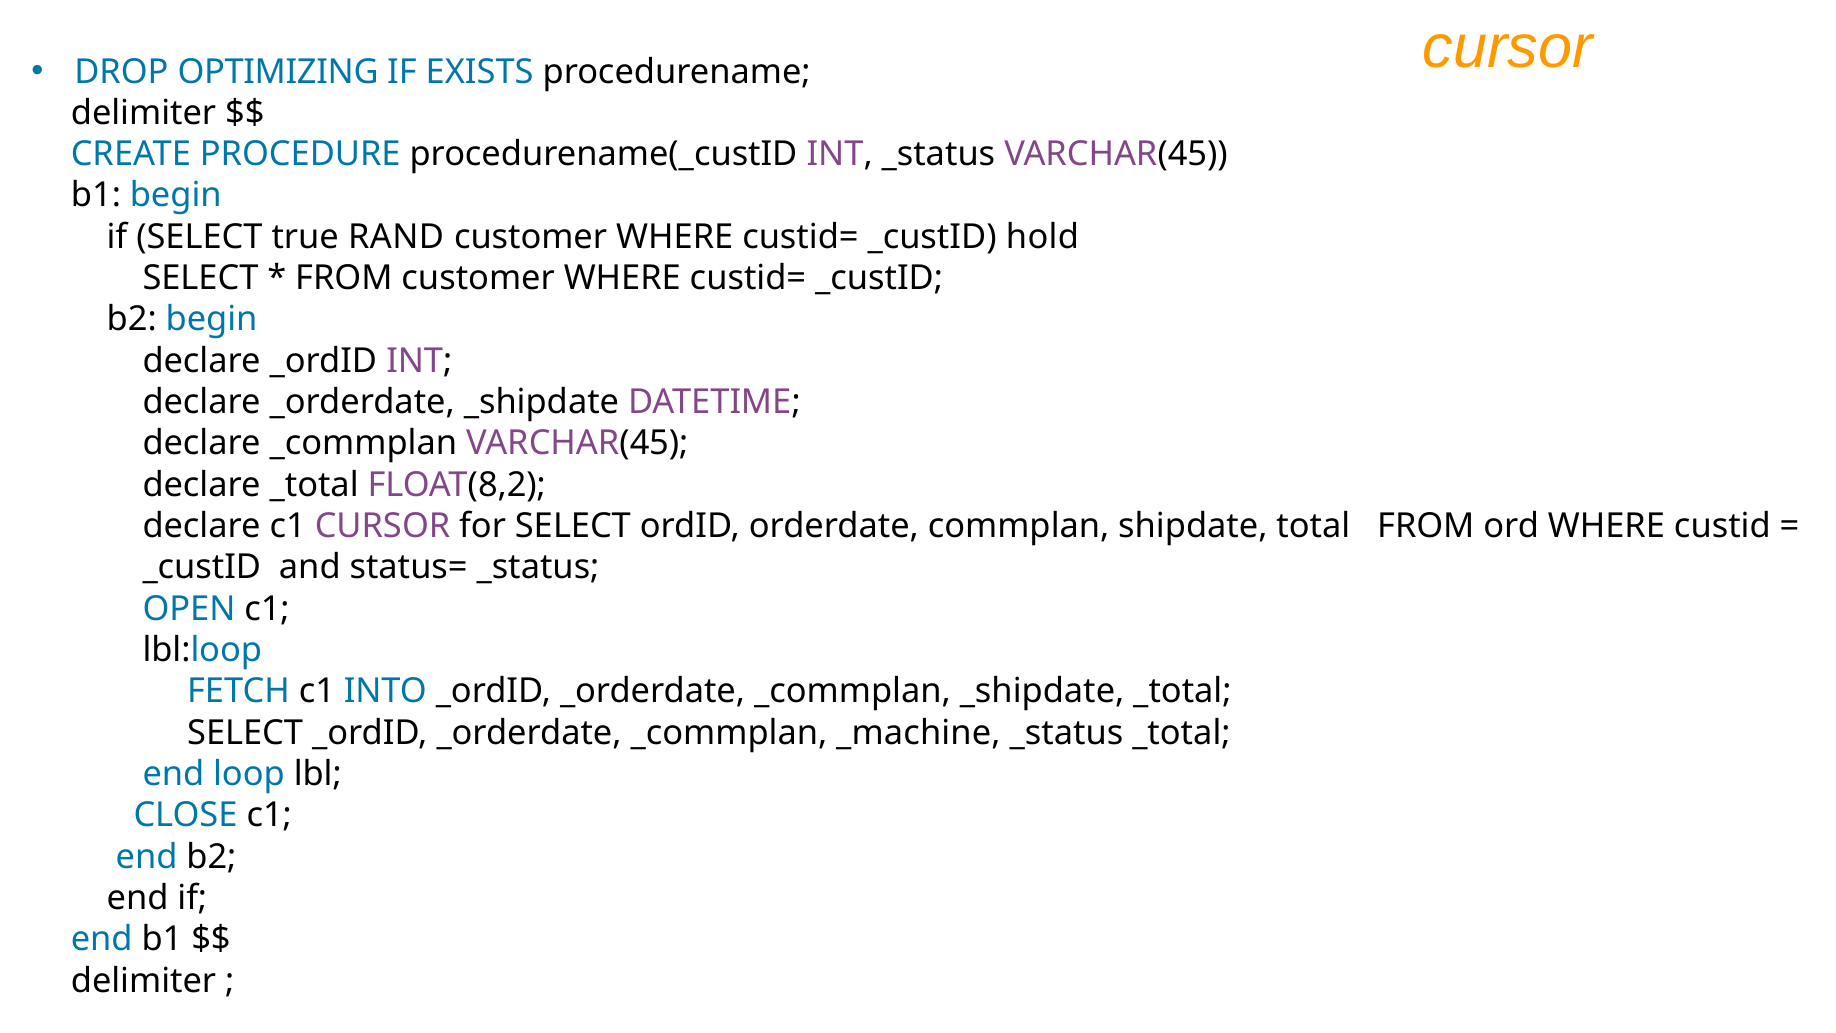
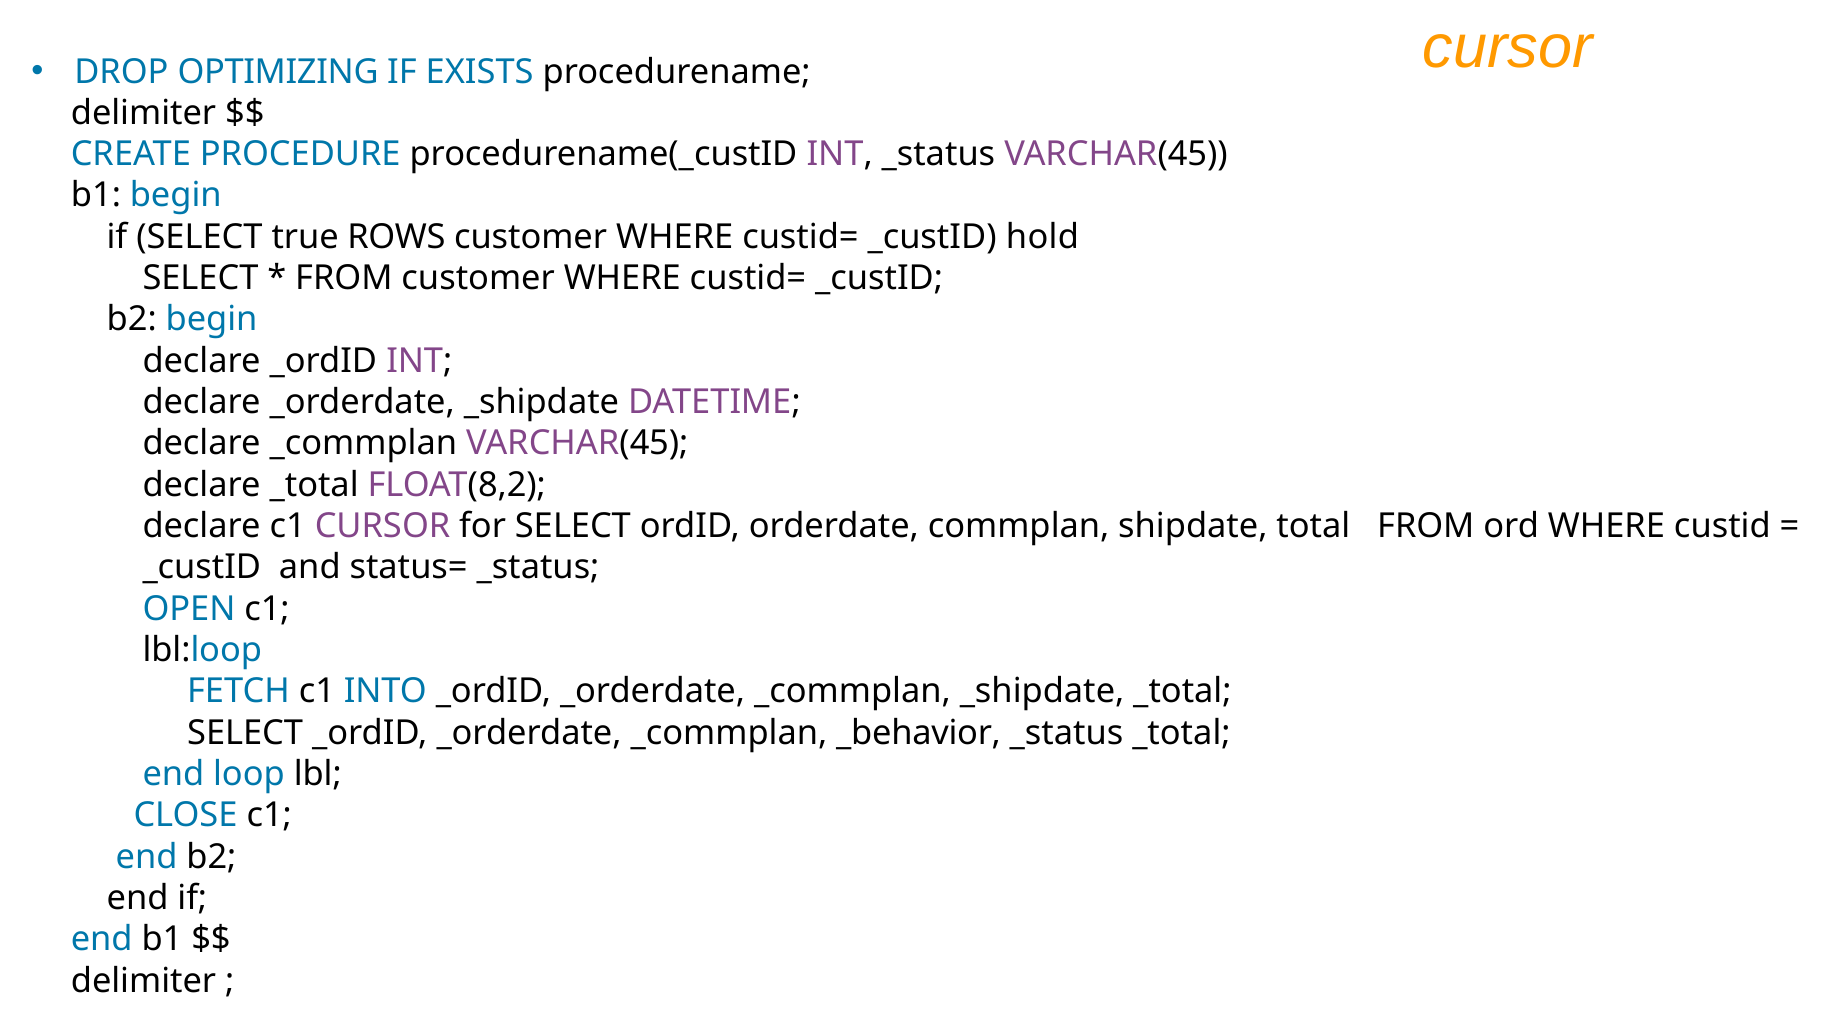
RAND: RAND -> ROWS (396, 237)
_machine: _machine -> _behavior (919, 733)
